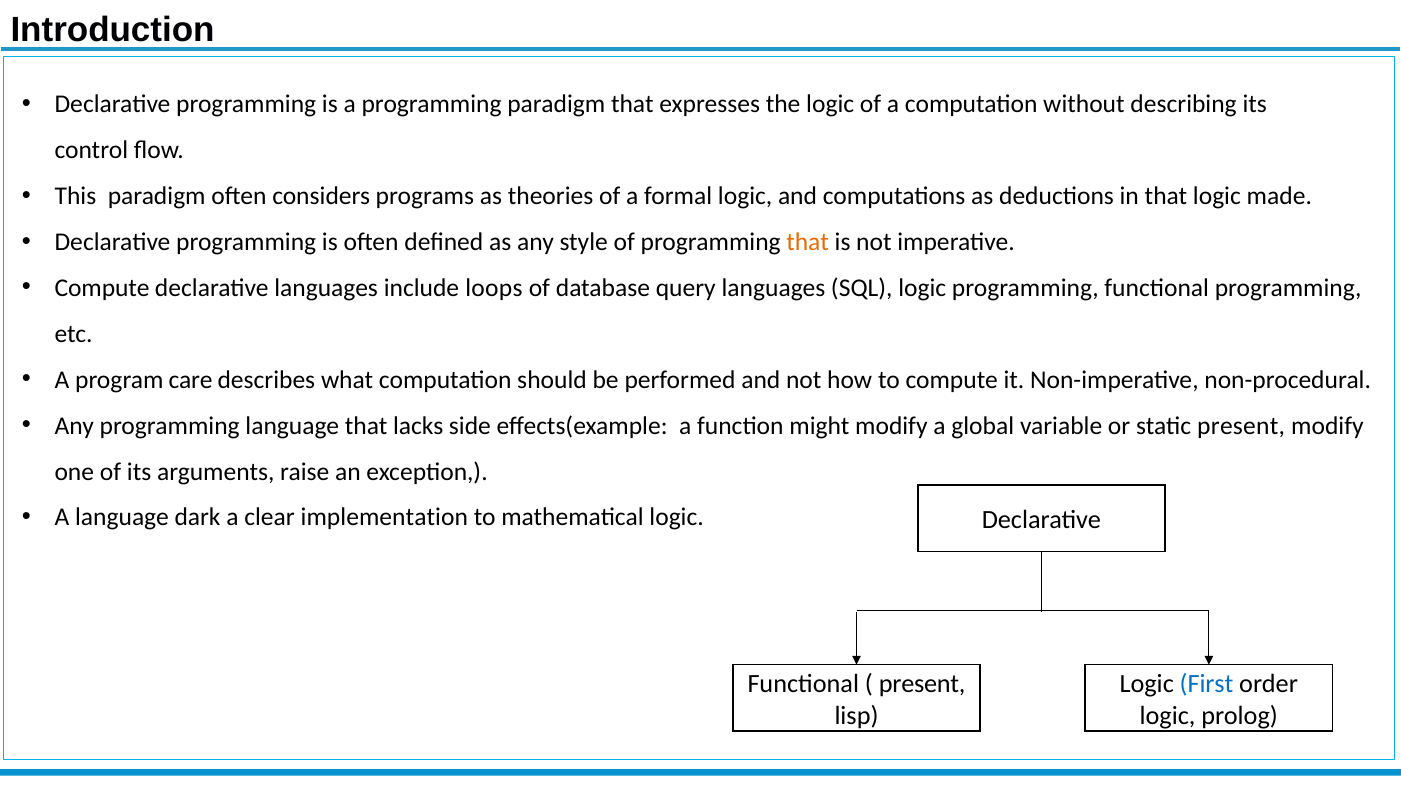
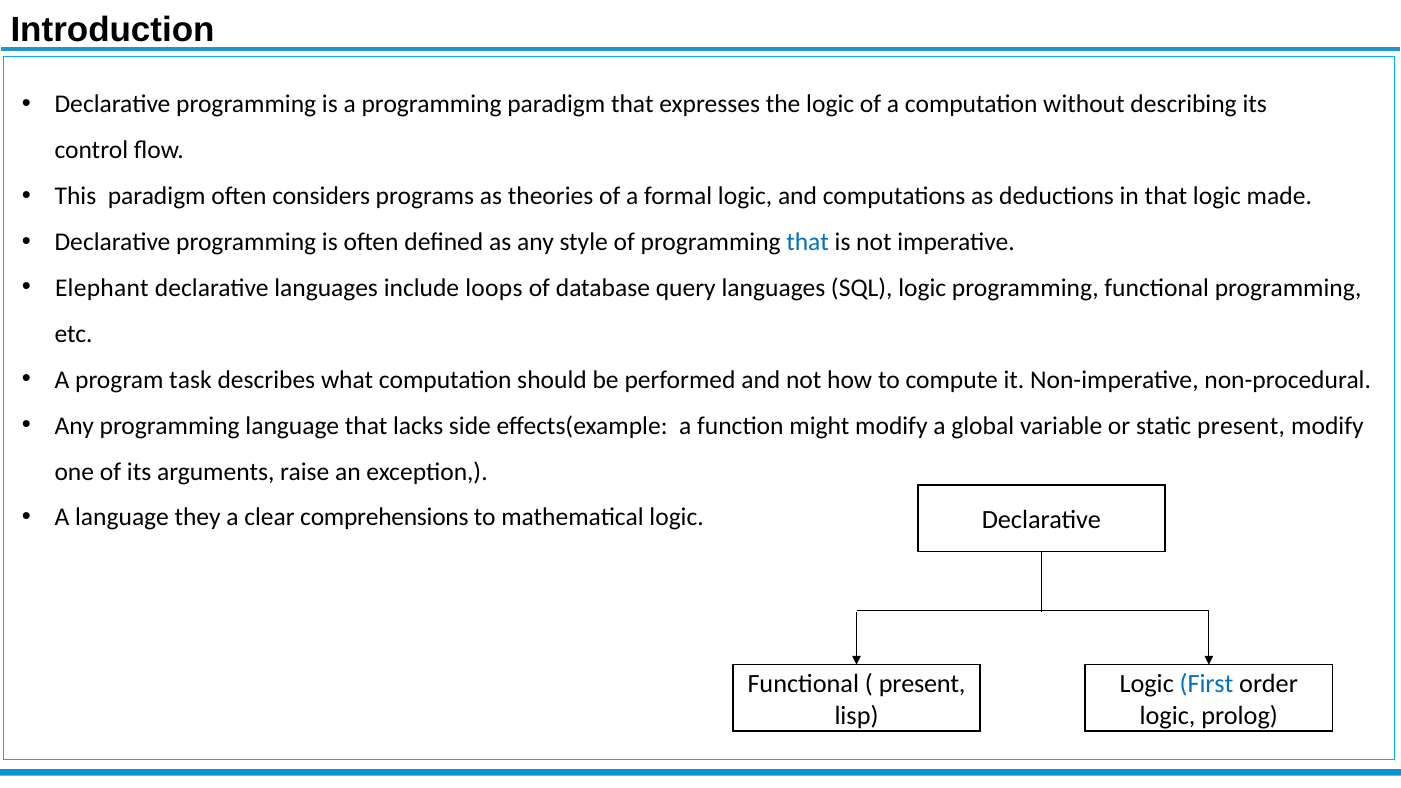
that colour: orange -> blue (808, 242)
Compute: Compute -> Elephant (102, 288)
care: care -> task (190, 380)
dark: dark -> they (198, 518)
implementation: implementation -> comprehensions (384, 518)
